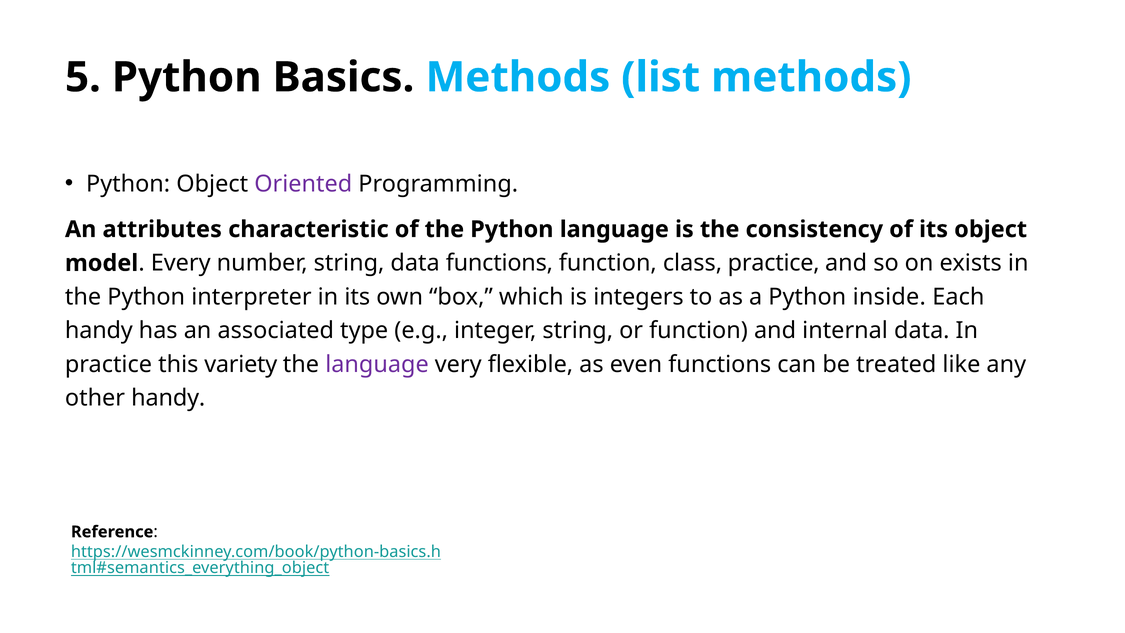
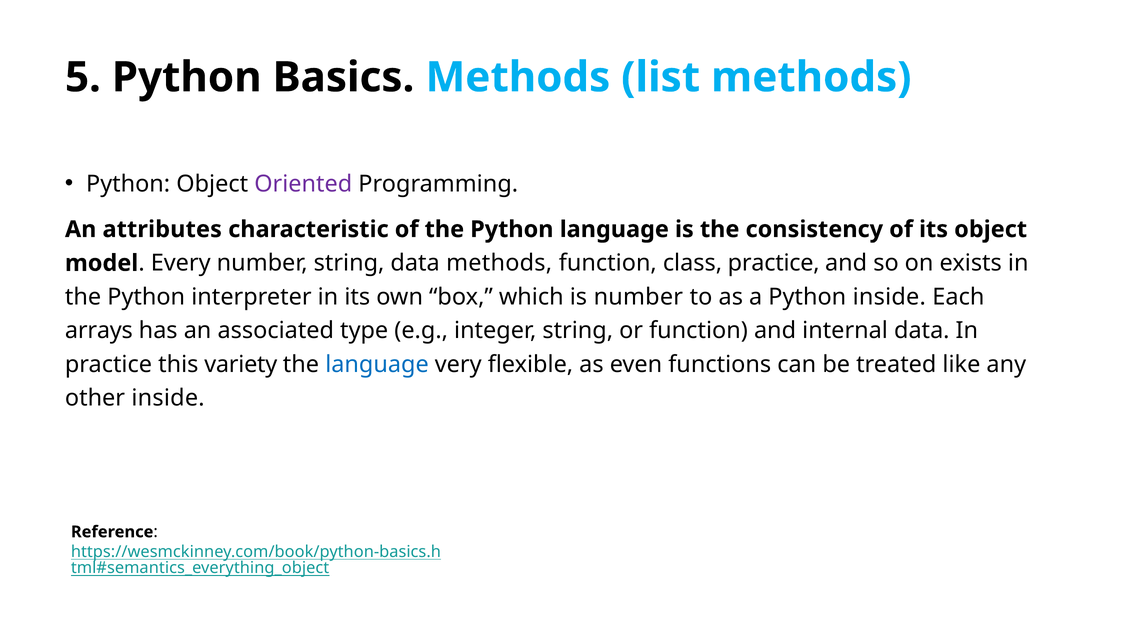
data functions: functions -> methods (499, 263)
is integers: integers -> number (638, 297)
handy: handy -> arrays (99, 331)
language colour: purple -> blue (377, 364)
other handy: handy -> inside (168, 398)
